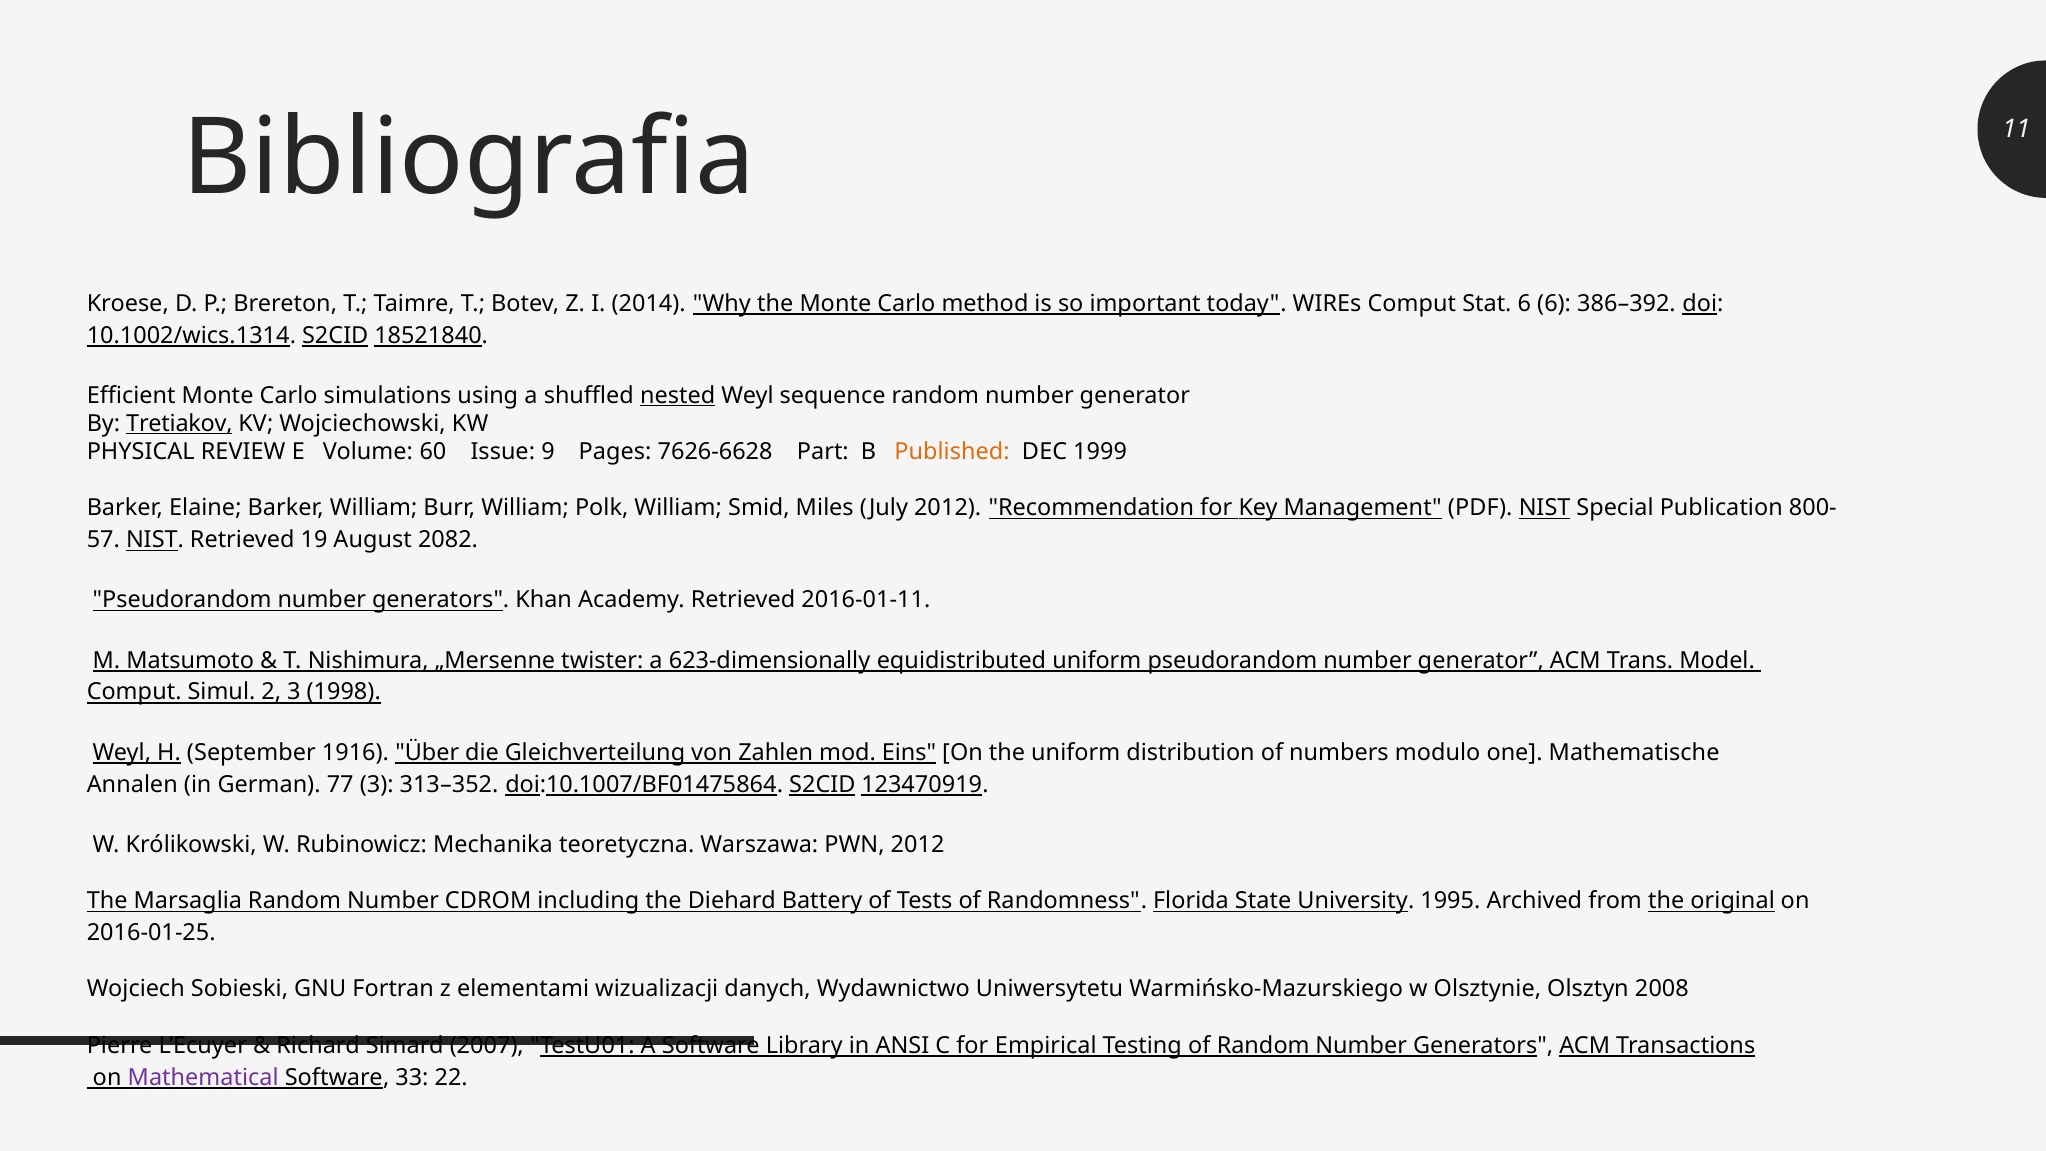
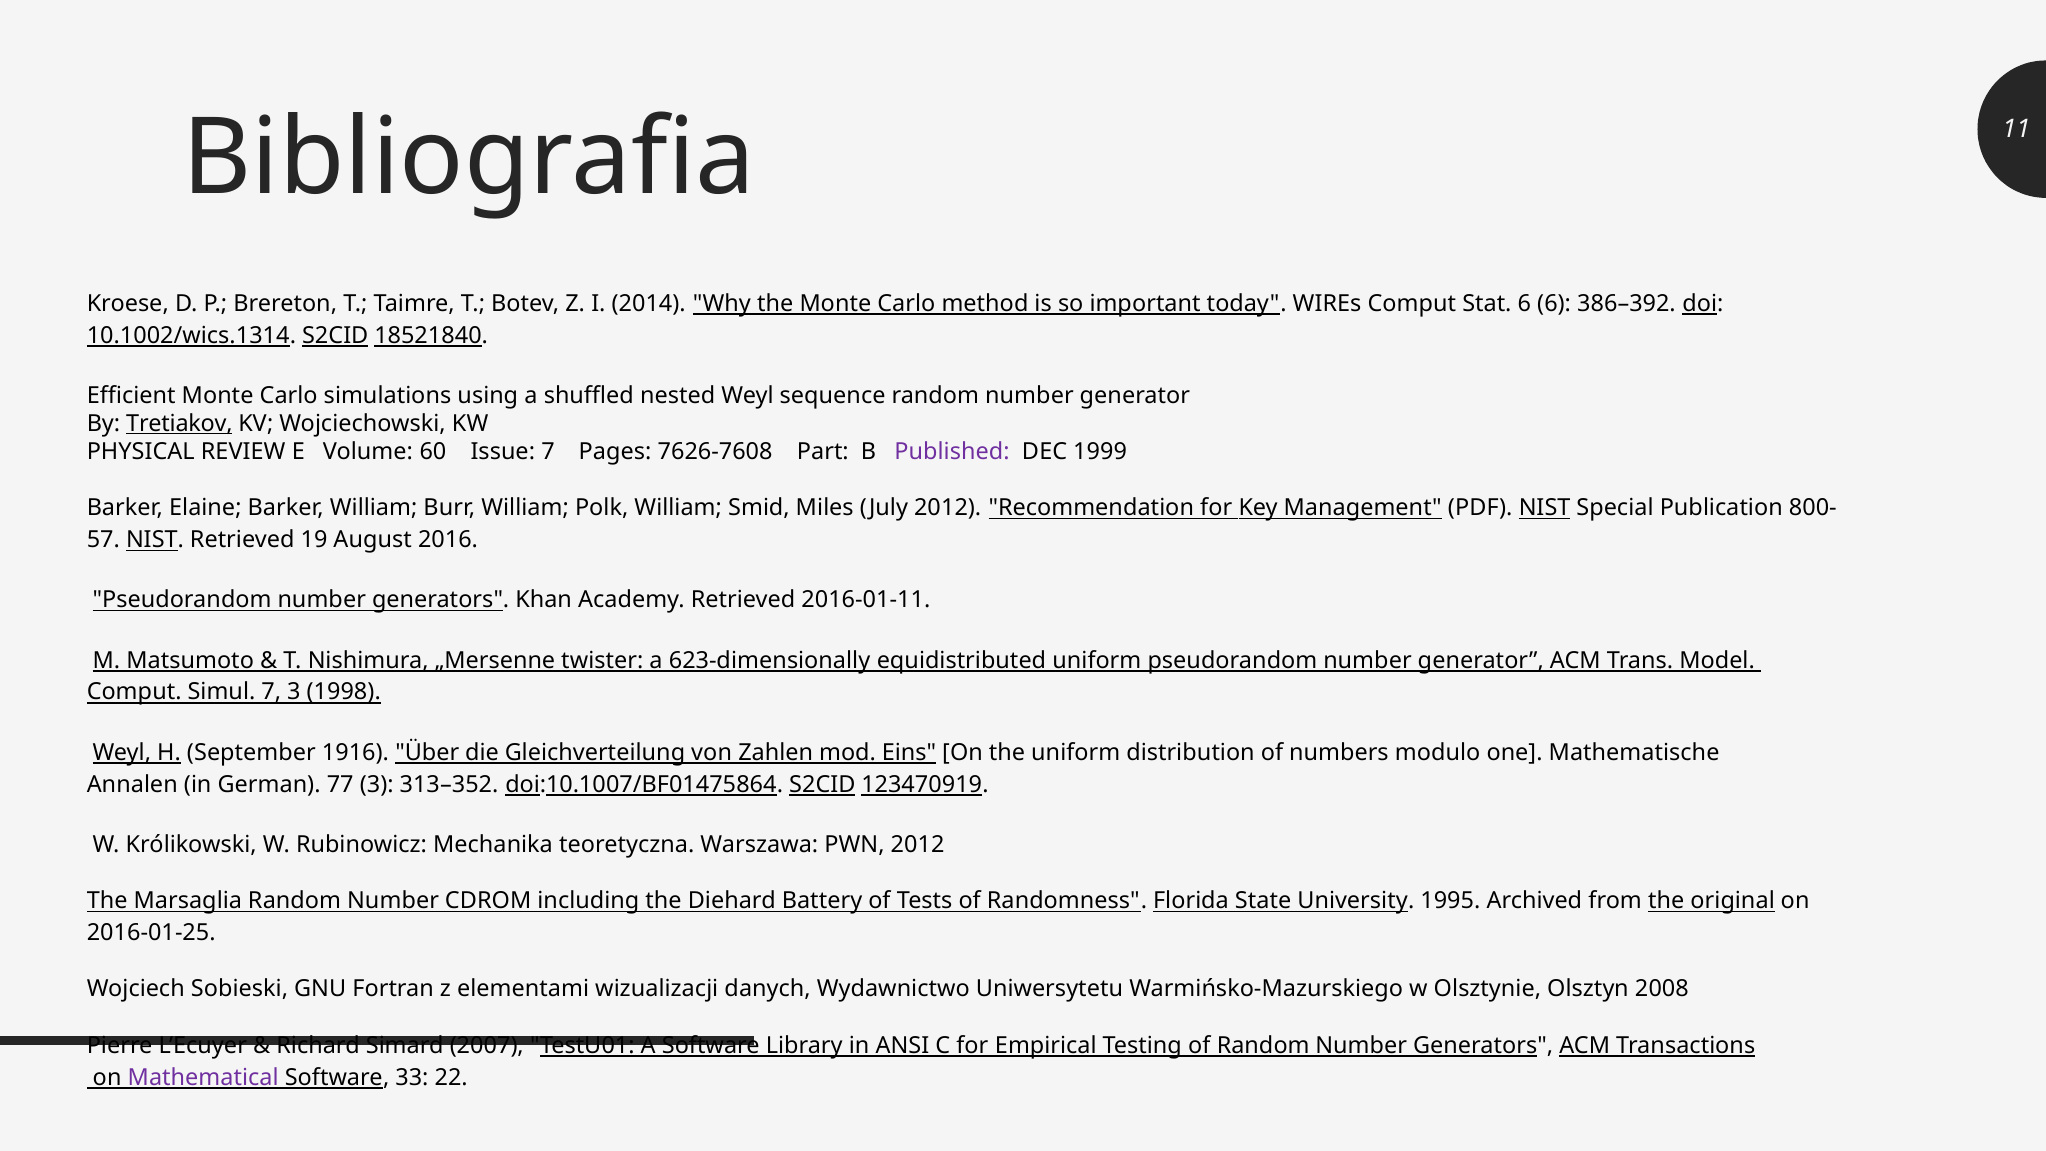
nested underline: present -> none (678, 395)
Issue 9: 9 -> 7 (548, 452)
7626-6628: 7626-6628 -> 7626-7608 (715, 452)
Published colour: orange -> purple (952, 452)
2082: 2082 -> 2016 (448, 540)
Simul 2: 2 -> 7 (271, 692)
